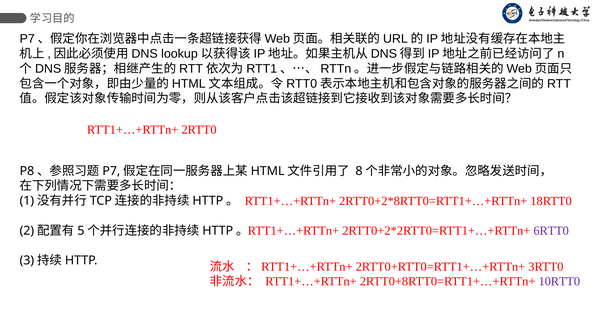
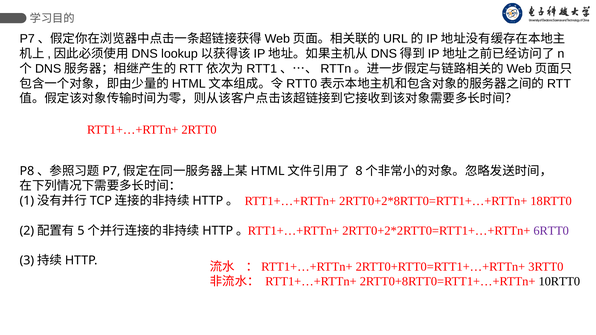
10RTT0 colour: purple -> black (559, 282)
